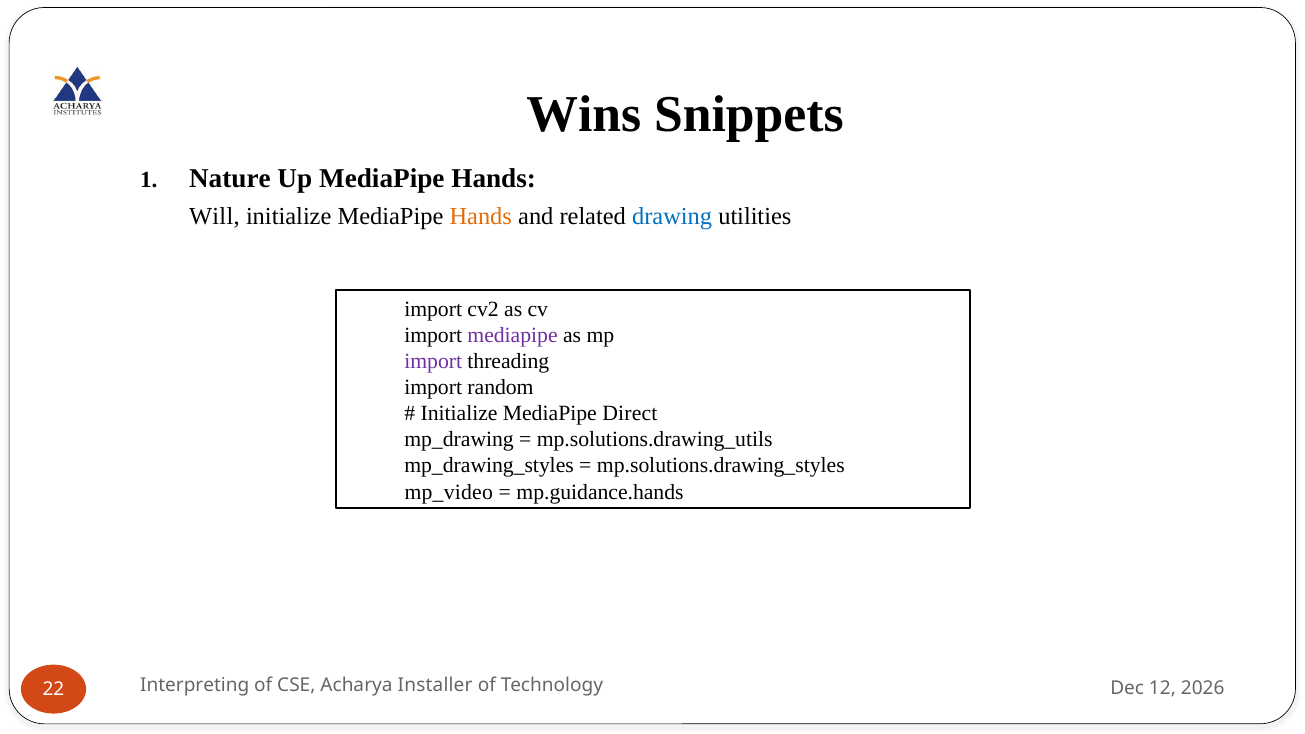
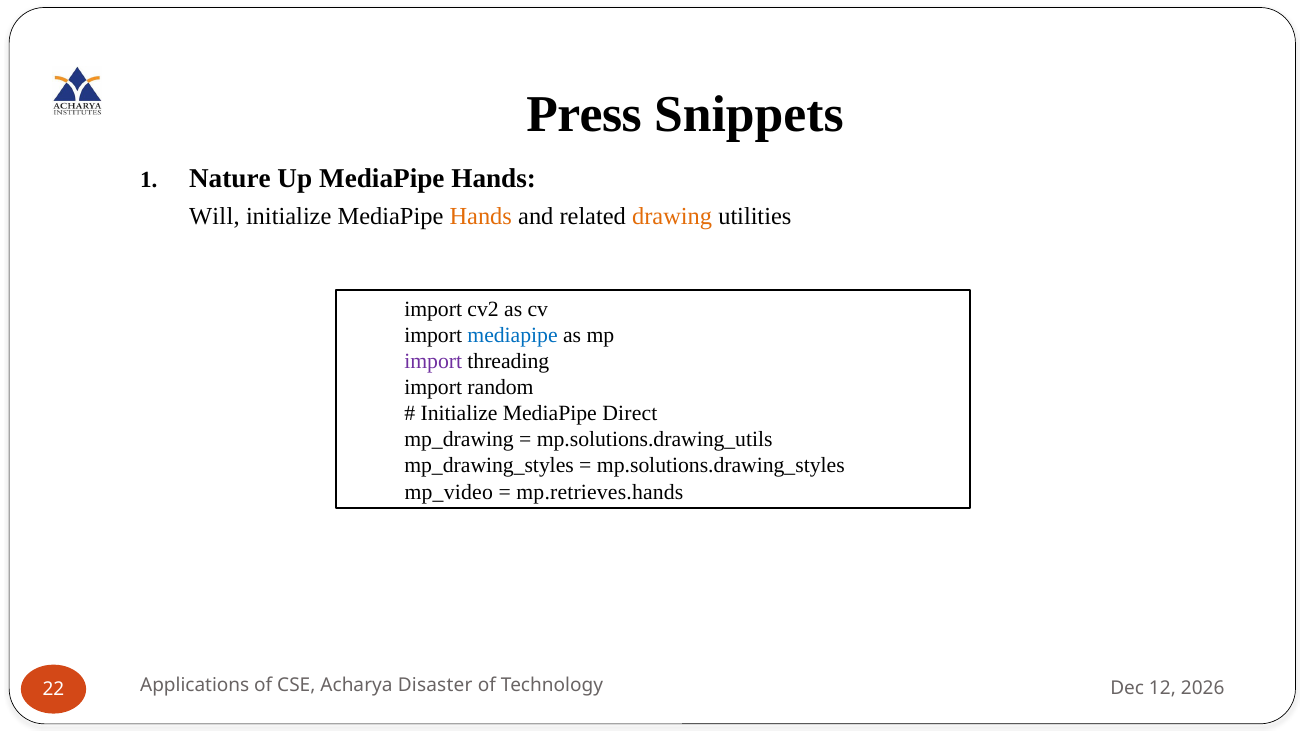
Wins: Wins -> Press (584, 115)
drawing colour: blue -> orange (672, 217)
mediapipe colour: purple -> blue (513, 335)
mp.guidance.hands: mp.guidance.hands -> mp.retrieves.hands (600, 492)
Interpreting: Interpreting -> Applications (195, 685)
Installer: Installer -> Disaster (435, 685)
